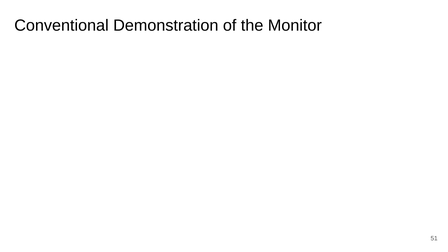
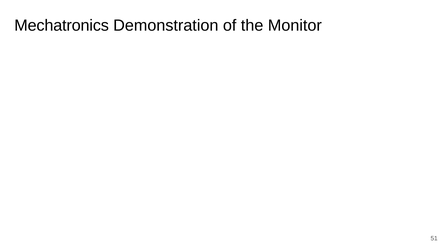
Conventional: Conventional -> Mechatronics (62, 25)
